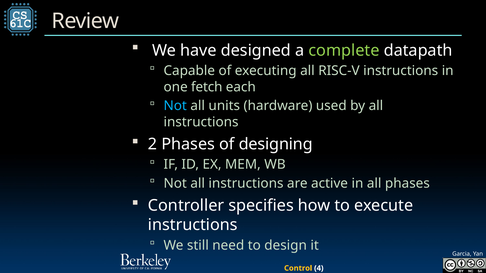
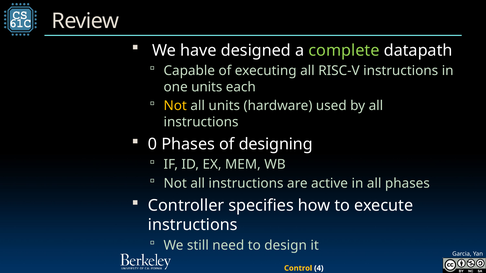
one fetch: fetch -> units (207, 87)
Not colour: light blue -> yellow (175, 106)
2: 2 -> 0 (153, 144)
